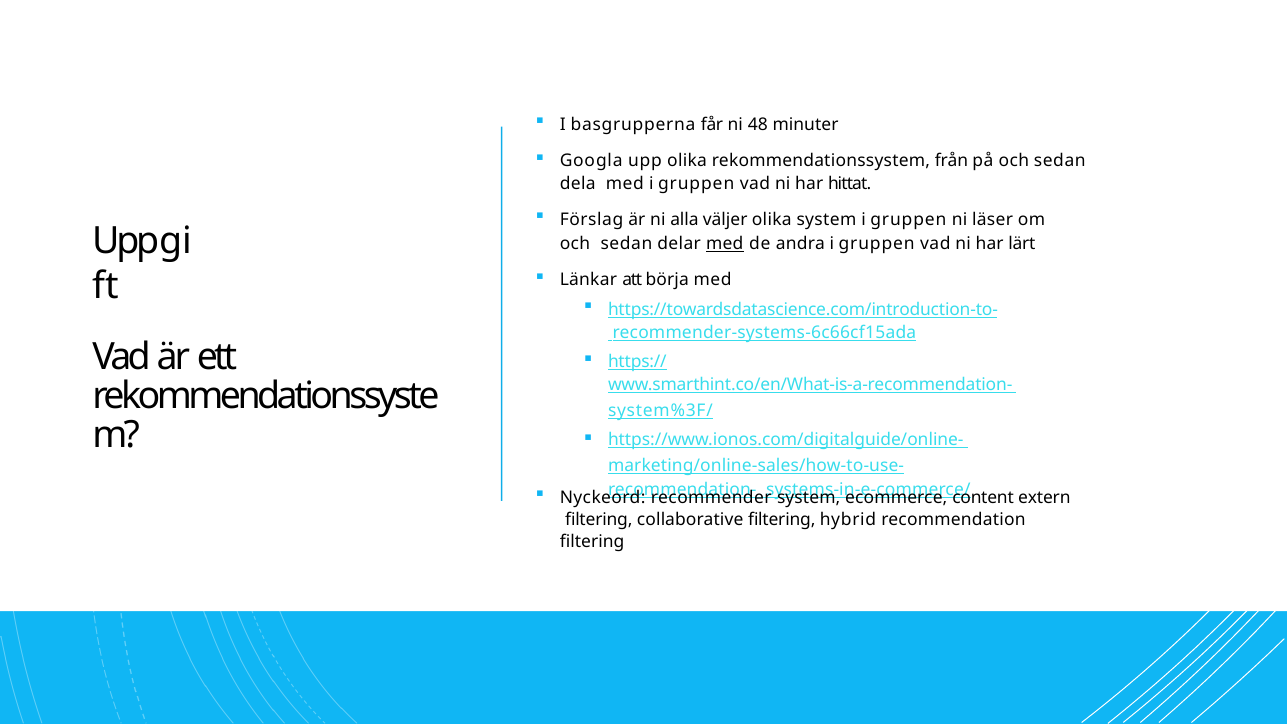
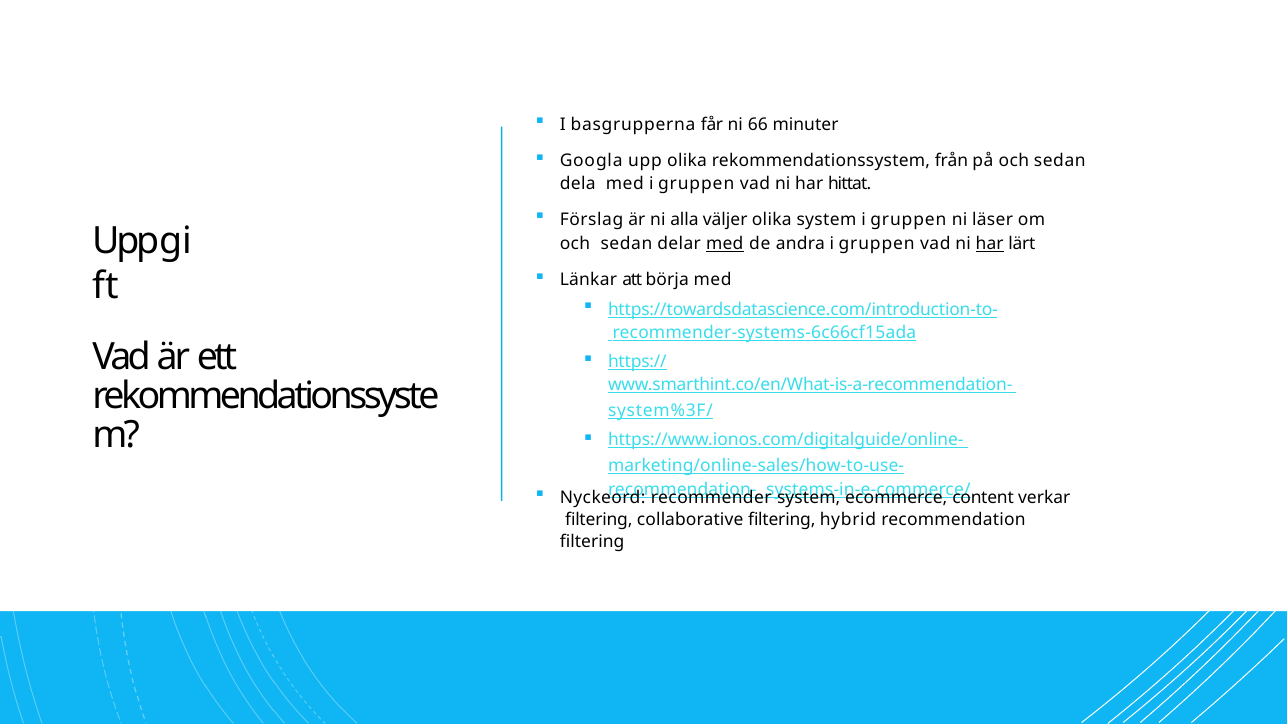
48: 48 -> 66 (758, 125)
har underline: none -> present (990, 244)
extern: extern -> verkar (1044, 497)
